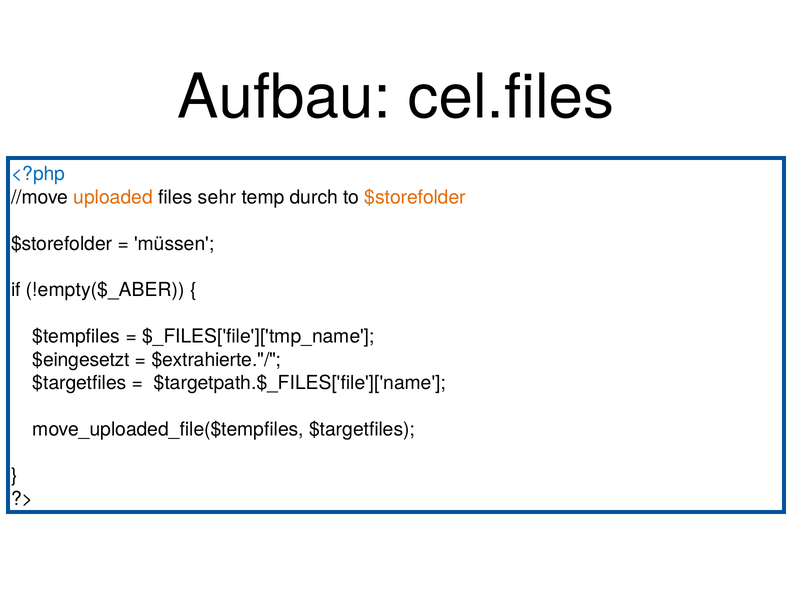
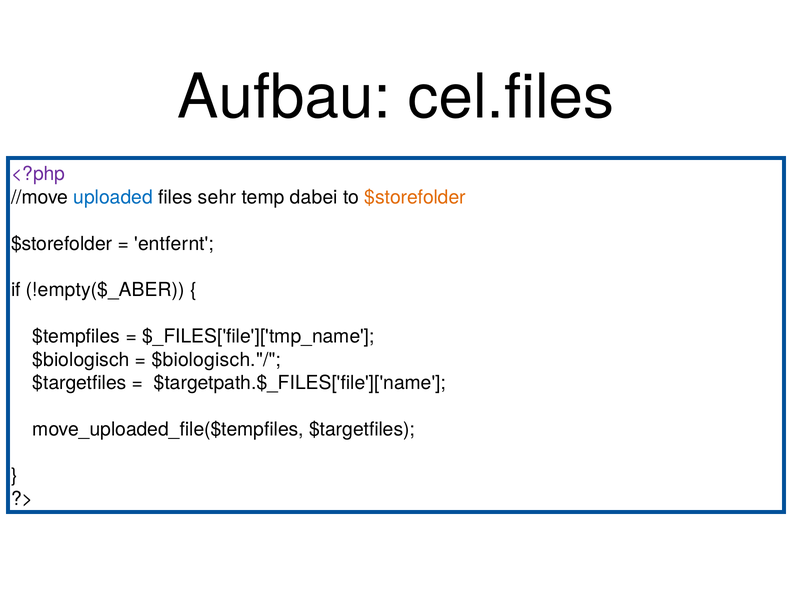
<?php colour: blue -> purple (38, 174)
uploaded colour: orange -> blue (113, 197)
durch: durch -> dabei (314, 197)
müssen: müssen -> entfernt (174, 244)
$eingesetzt: $eingesetzt -> $biologisch (81, 360)
$extrahierte."/: $extrahierte."/ -> $biologisch."/ (216, 360)
